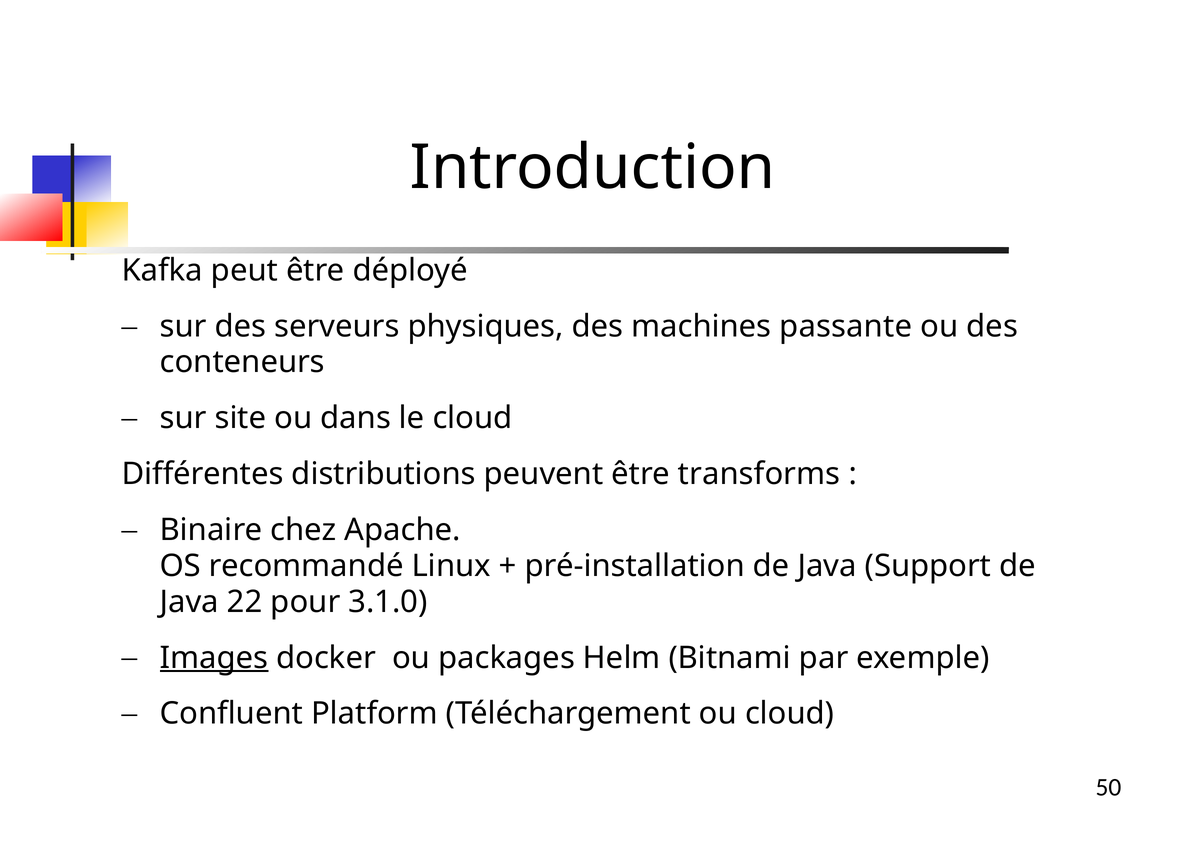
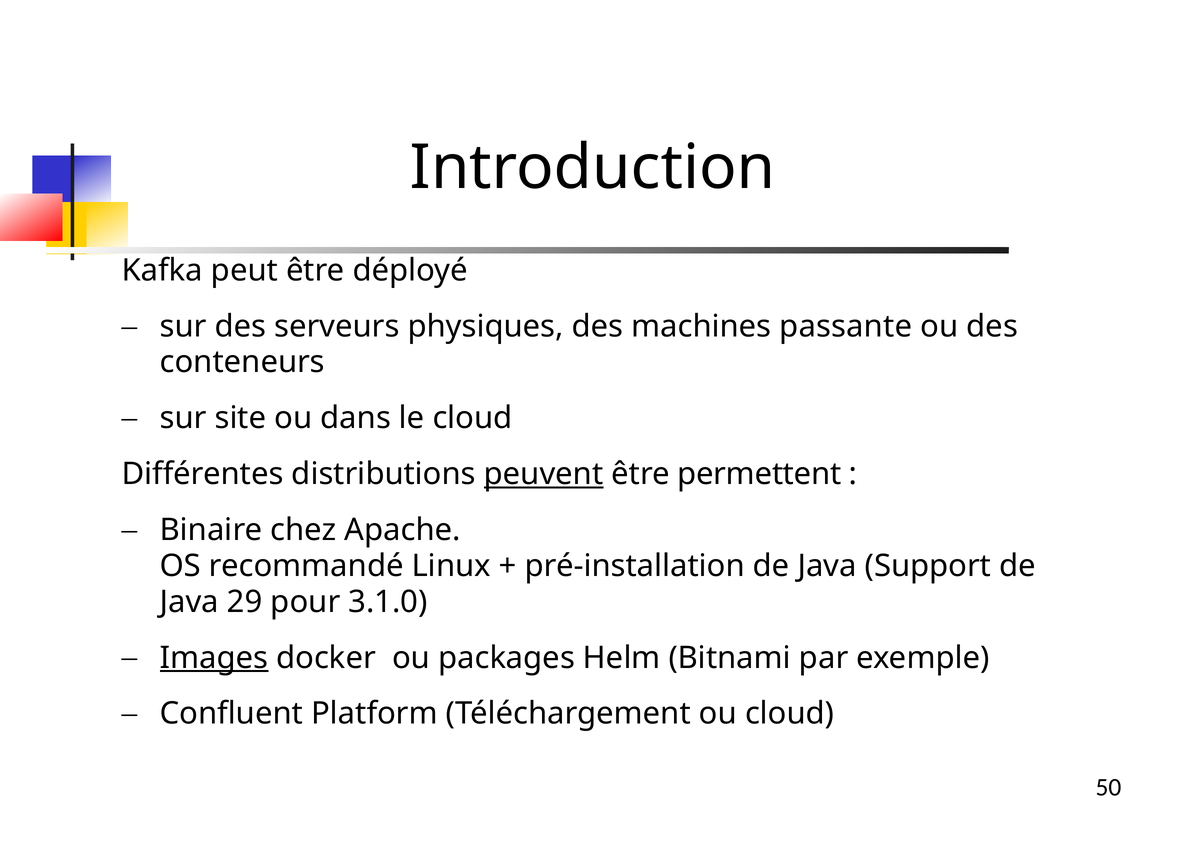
peuvent underline: none -> present (544, 474)
transforms: transforms -> permettent (759, 474)
22: 22 -> 29 (245, 602)
